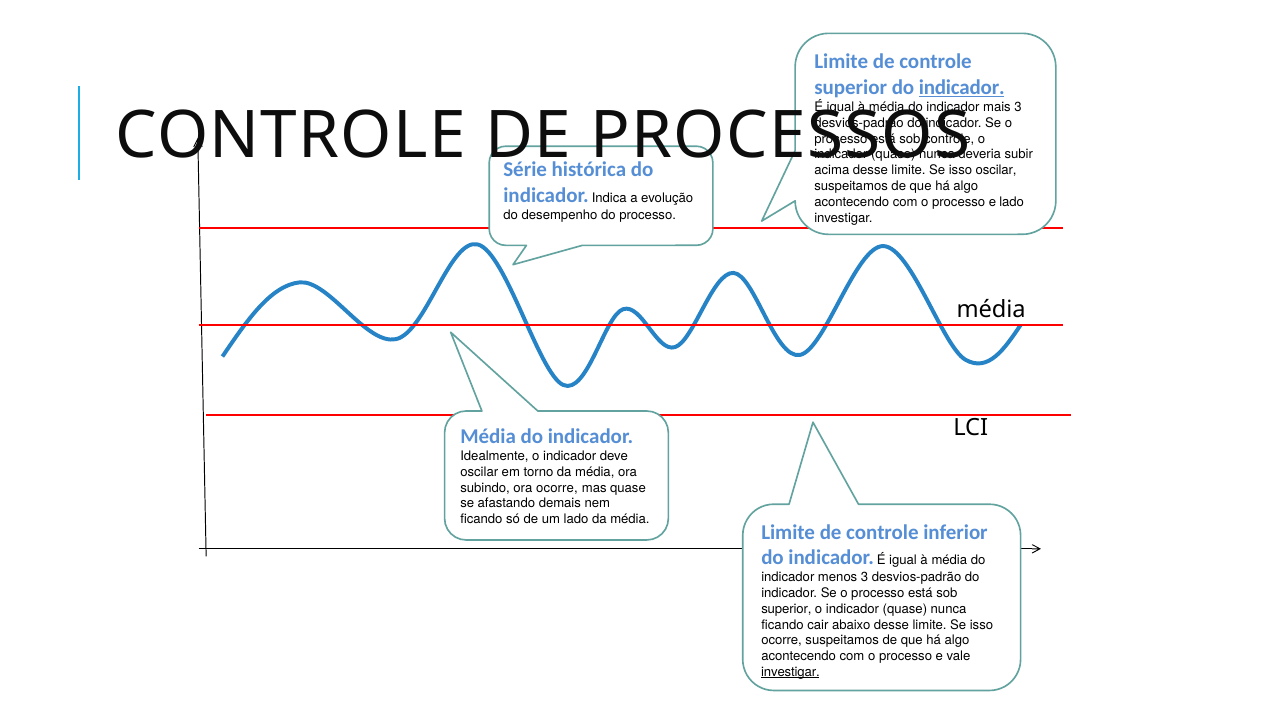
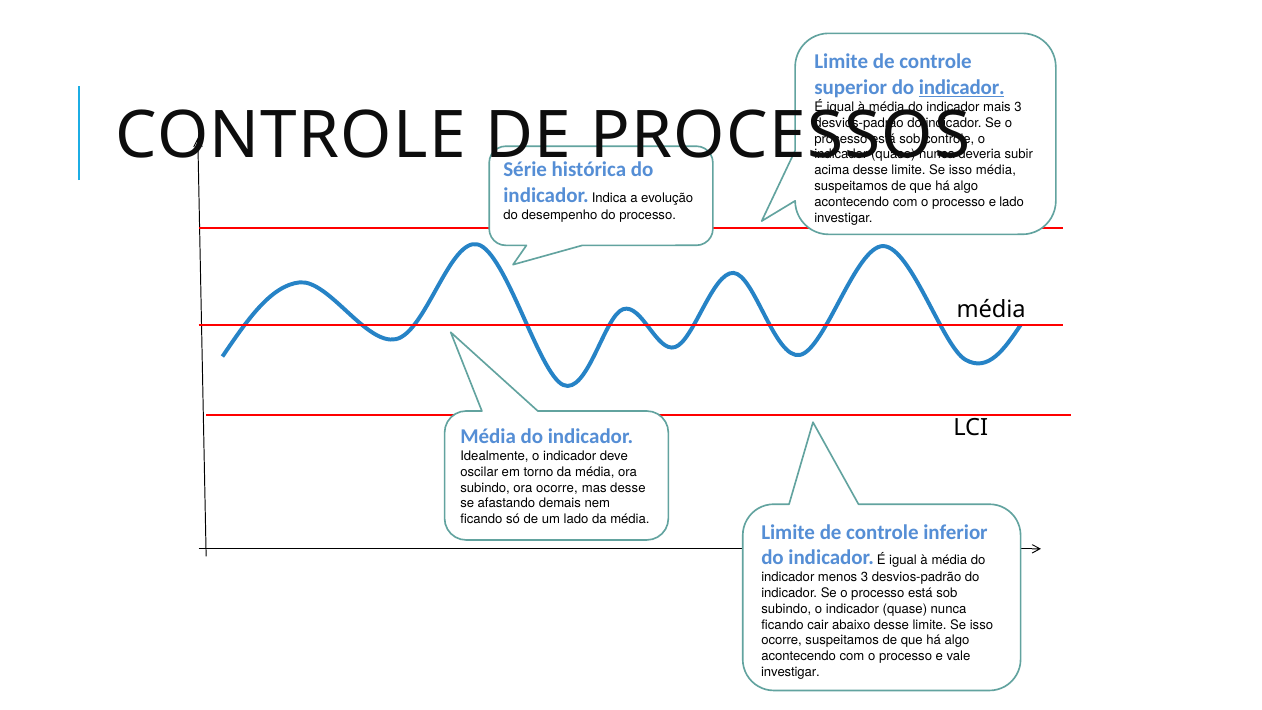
oscilar: oscilar -> média (996, 170)
mas quase: quase -> desse (628, 488)
superior: superior -> subindo (786, 609)
investigar underline: present -> none (790, 672)
